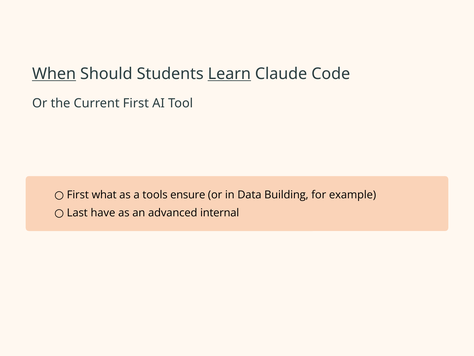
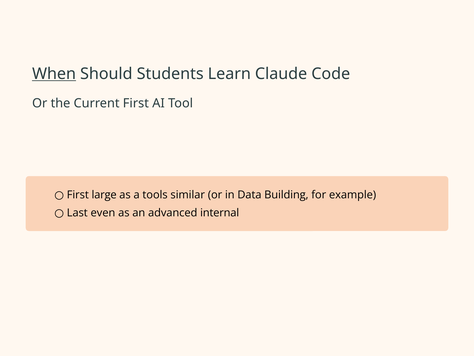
Learn underline: present -> none (229, 74)
what: what -> large (104, 195)
ensure: ensure -> similar (188, 195)
have: have -> even (103, 213)
